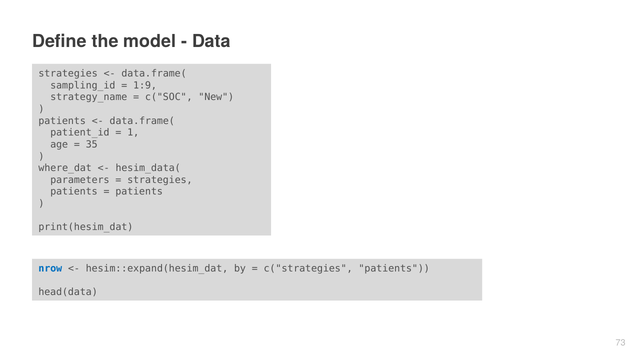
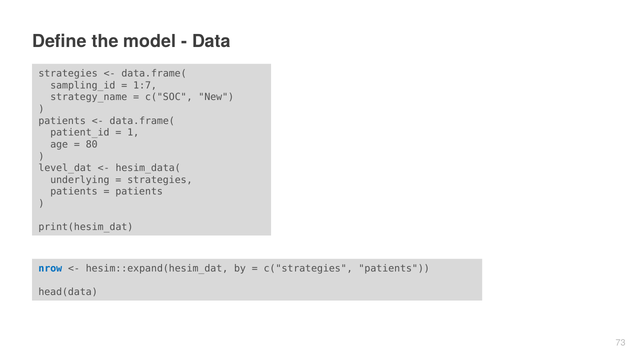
1:9: 1:9 -> 1:7 (145, 85)
35: 35 -> 80 (92, 144)
where_dat: where_dat -> level_dat (65, 168)
parameters: parameters -> underlying (80, 180)
